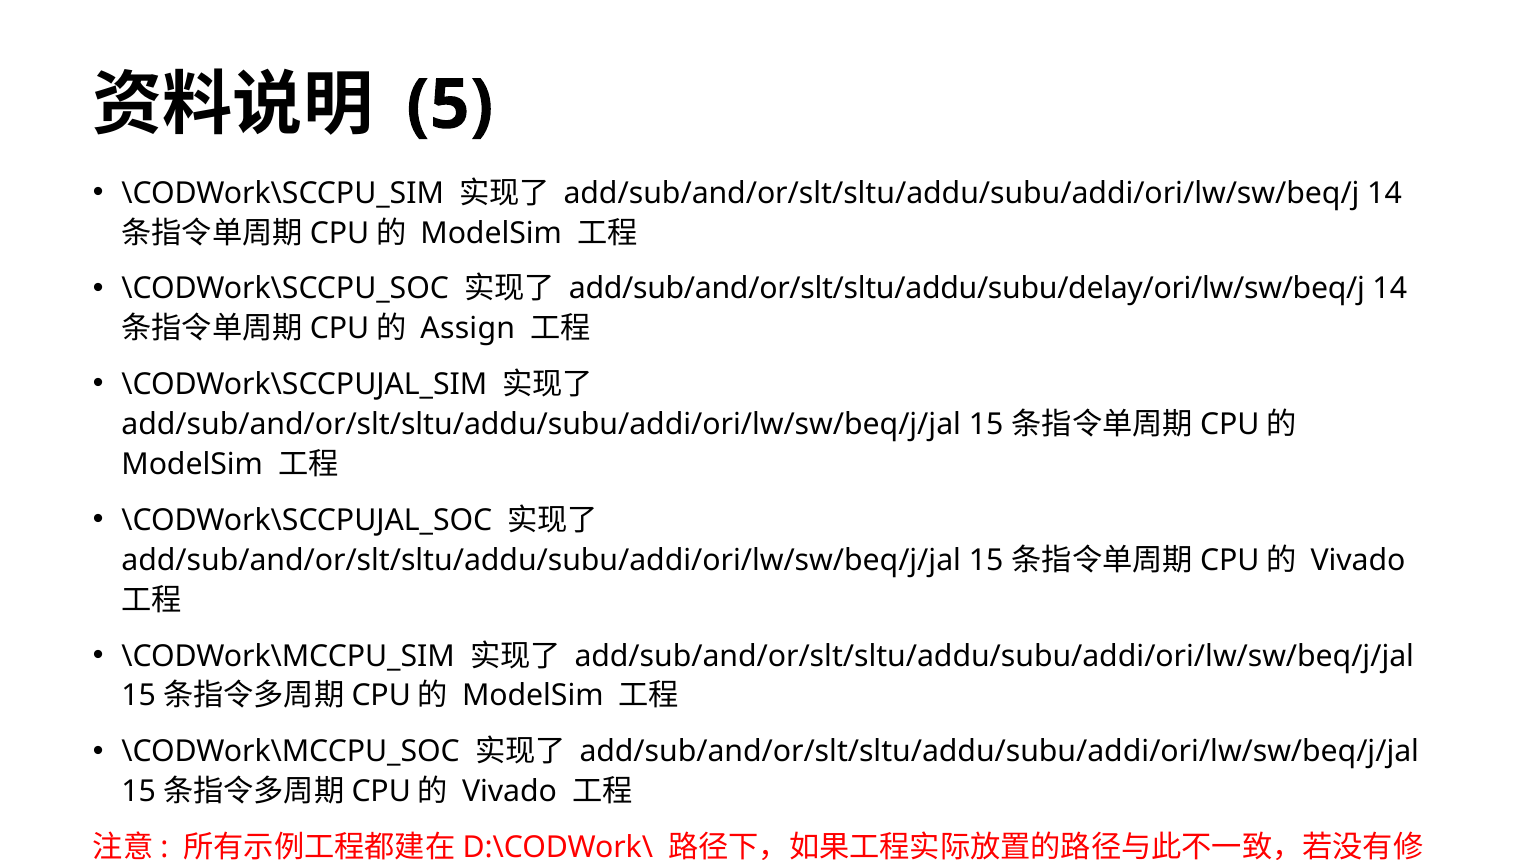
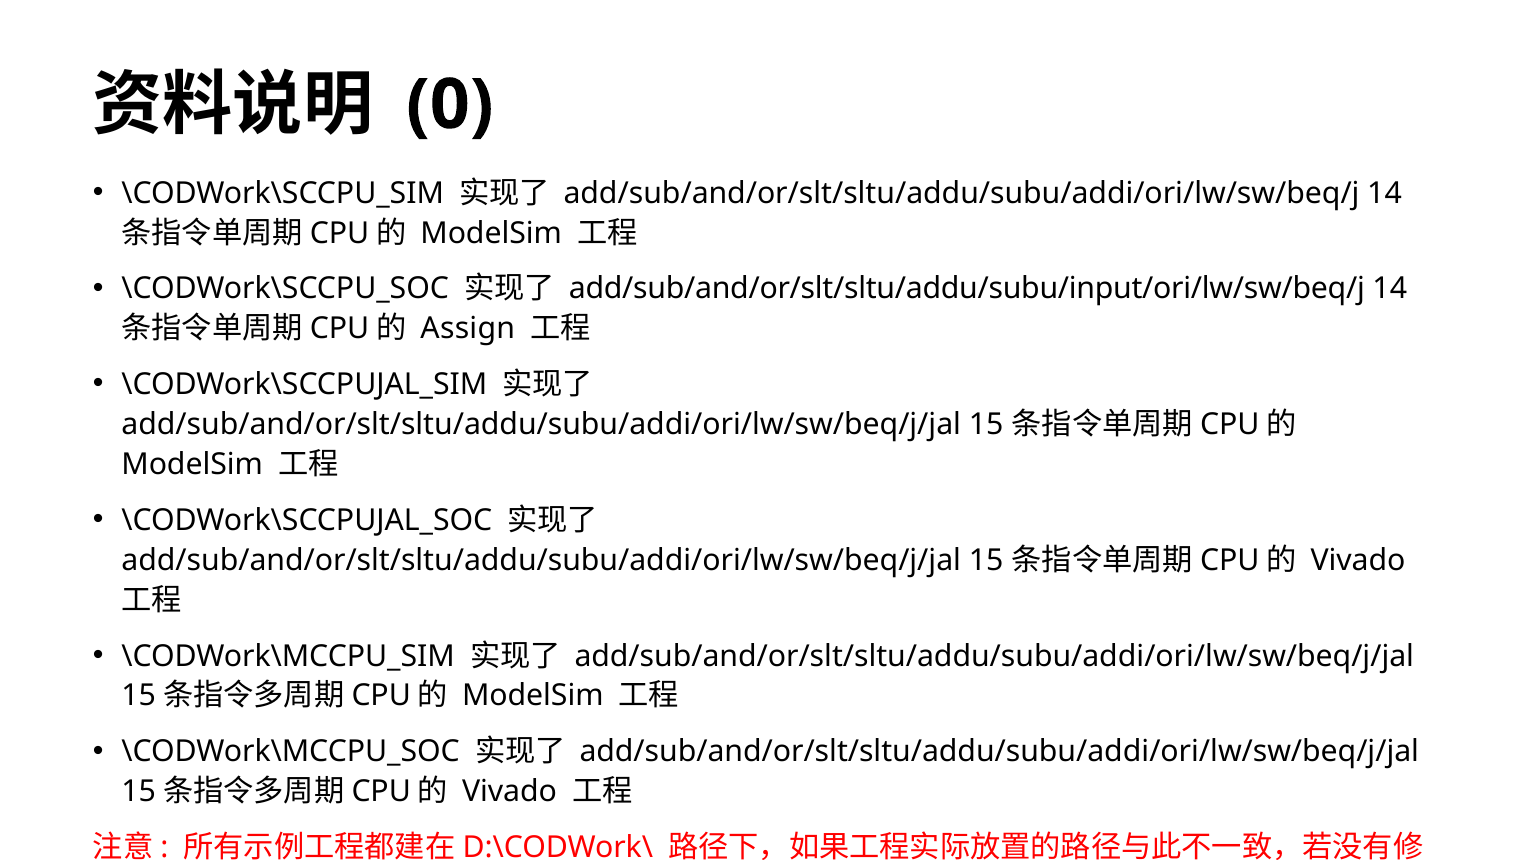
5: 5 -> 0 (450, 105)
add/sub/and/or/slt/sltu/addu/subu/delay/ori/lw/sw/beq/j: add/sub/and/or/slt/sltu/addu/subu/delay/ori/lw/sw/beq/j -> add/sub/and/or/slt/sltu/addu/subu/input/ori/lw/sw/beq/j (967, 289)
